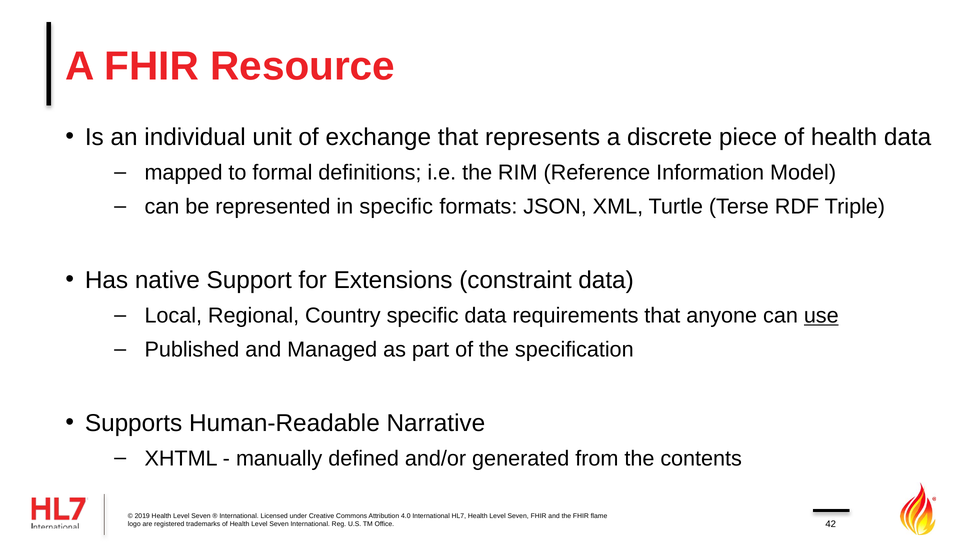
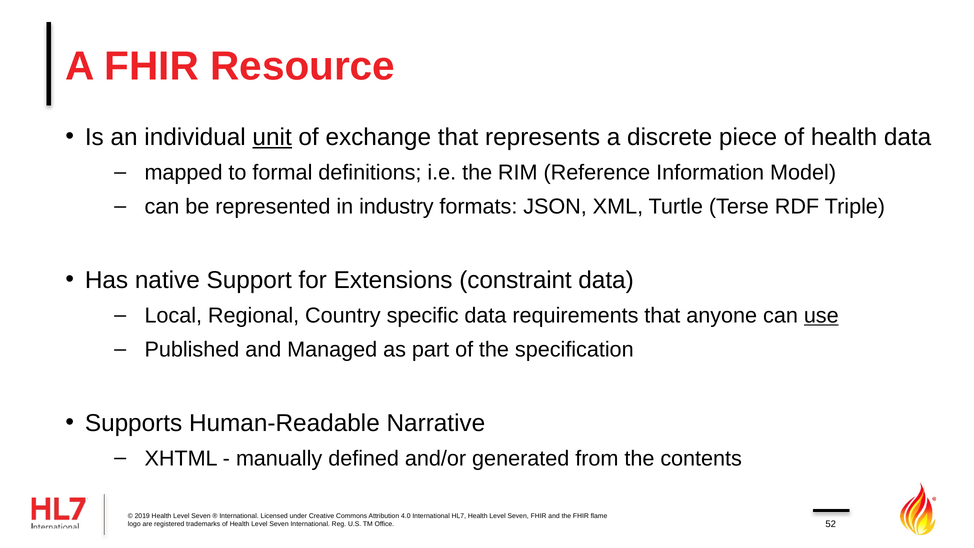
unit underline: none -> present (272, 137)
in specific: specific -> industry (396, 207)
42: 42 -> 52 (831, 524)
